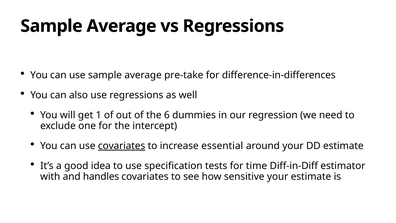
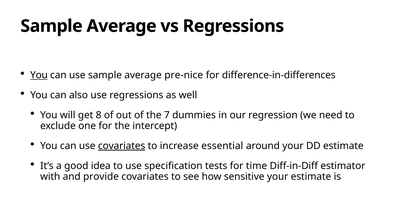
You underline: none -> present (39, 75)
pre-take: pre-take -> pre-nice (184, 75)
1: 1 -> 8 (99, 115)
6: 6 -> 7 (167, 115)
handles: handles -> provide (101, 176)
